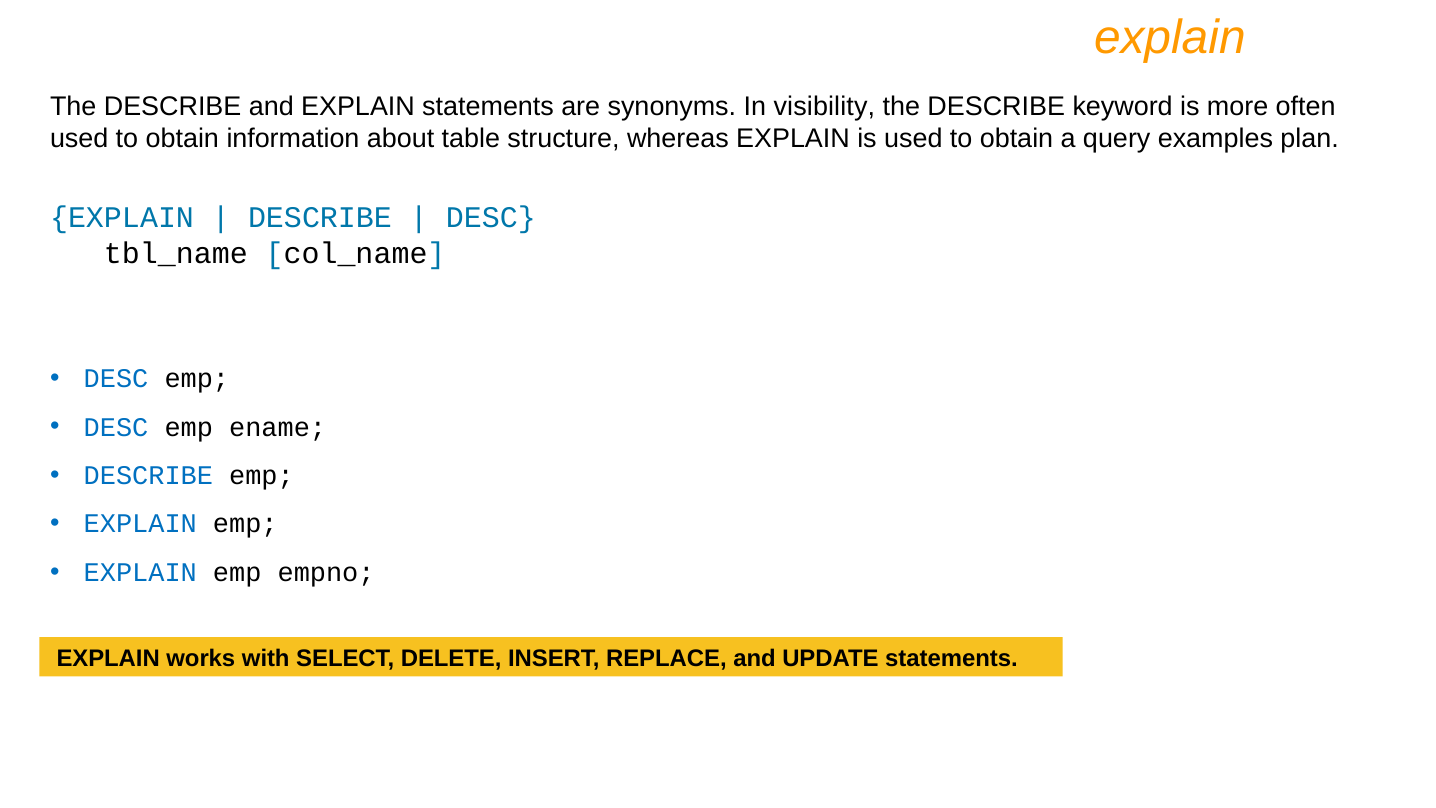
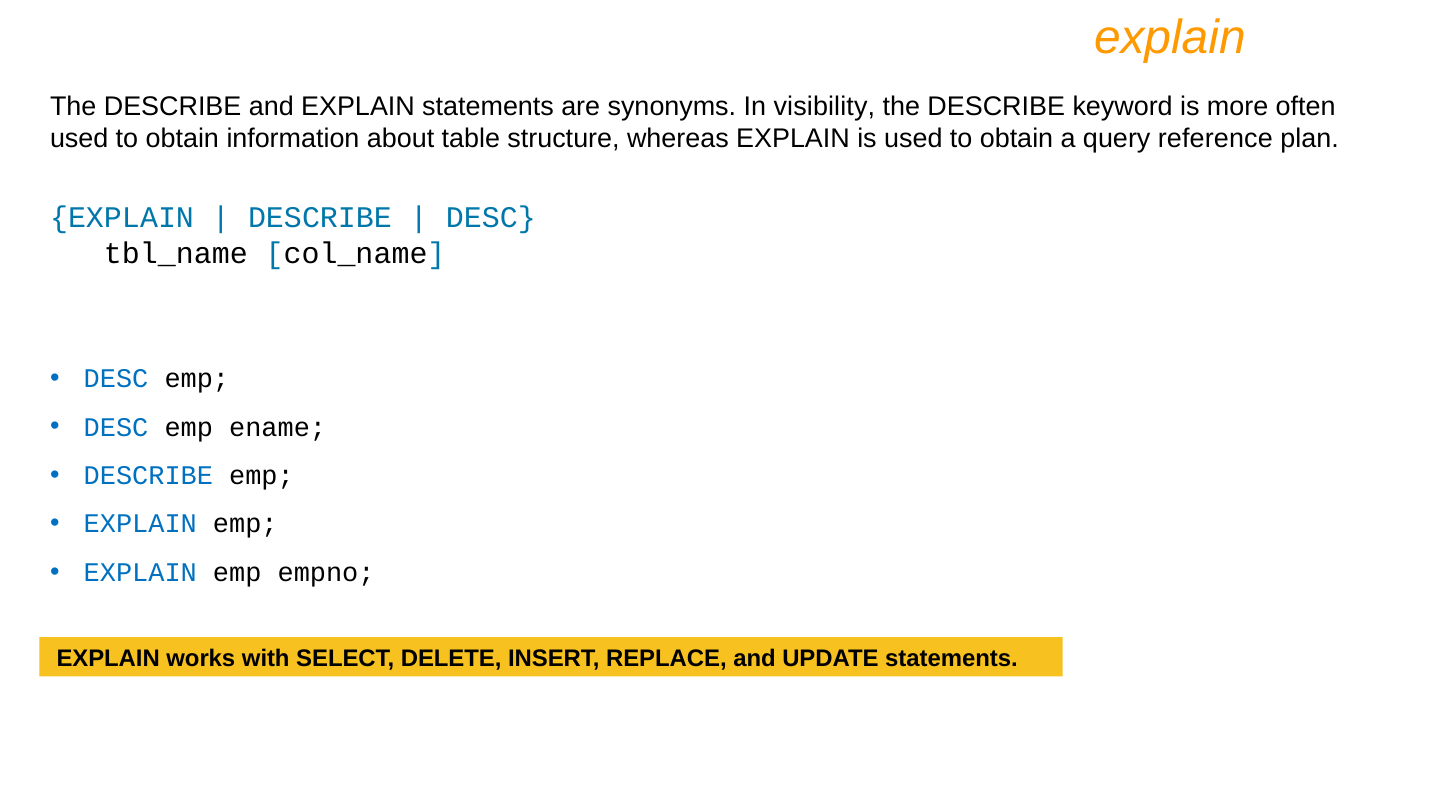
examples: examples -> reference (1215, 138)
